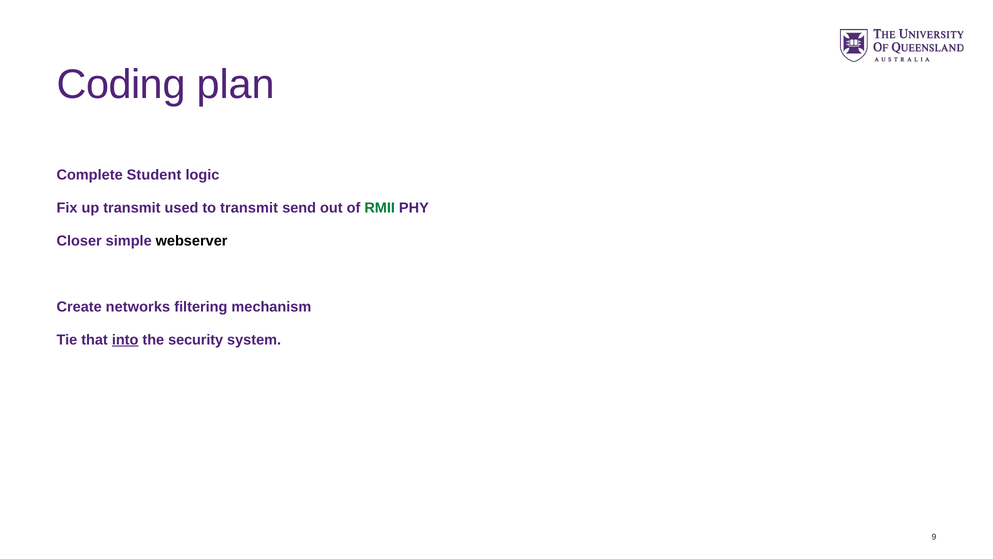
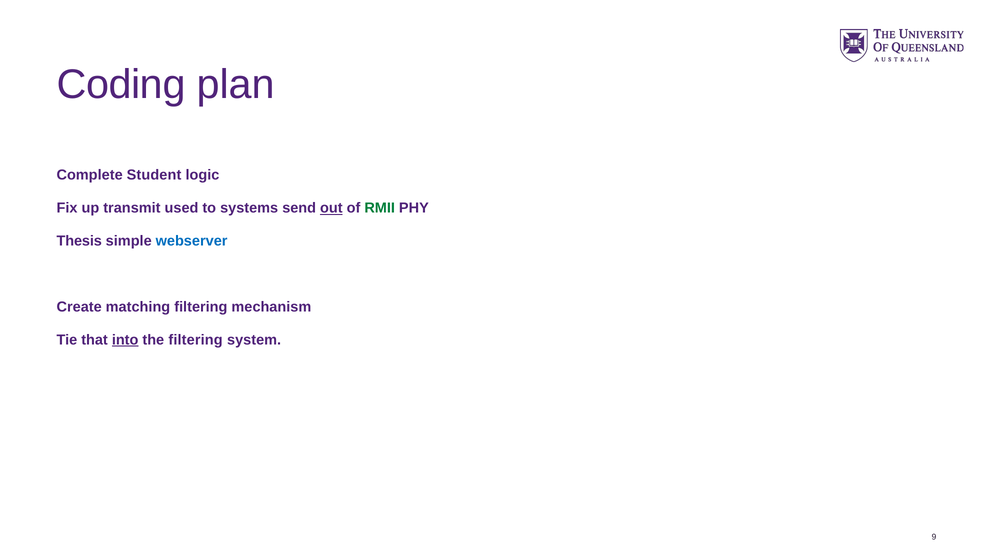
to transmit: transmit -> systems (249, 208)
out underline: none -> present (331, 208)
Closer: Closer -> Thesis (79, 241)
webserver colour: black -> blue (192, 241)
networks: networks -> matching (138, 307)
the security: security -> filtering (196, 340)
